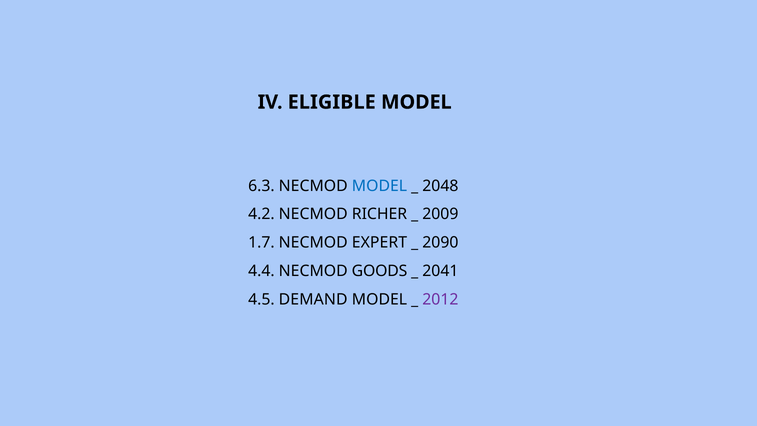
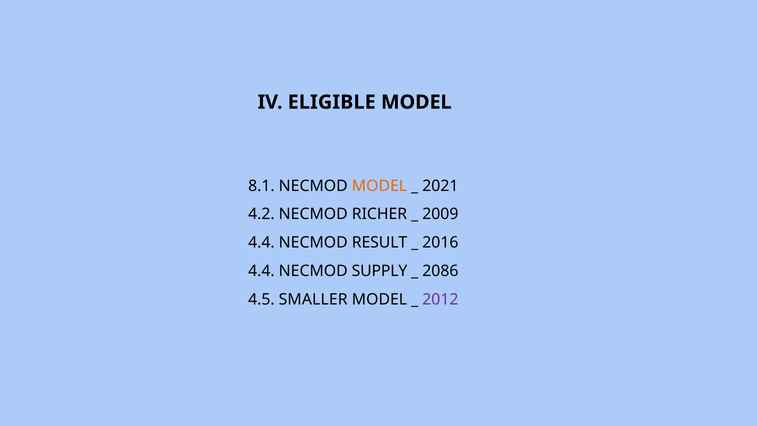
6.3: 6.3 -> 8.1 (261, 186)
MODEL colour: blue -> orange (379, 186)
2048: 2048 -> 2021 (440, 186)
1.7: 1.7 -> 4.4 (261, 243)
EXPERT: EXPERT -> RESULT (380, 243)
2090: 2090 -> 2016 (440, 243)
GOODS: GOODS -> SUPPLY (380, 271)
2041: 2041 -> 2086 (440, 271)
DEMAND: DEMAND -> SMALLER (313, 299)
